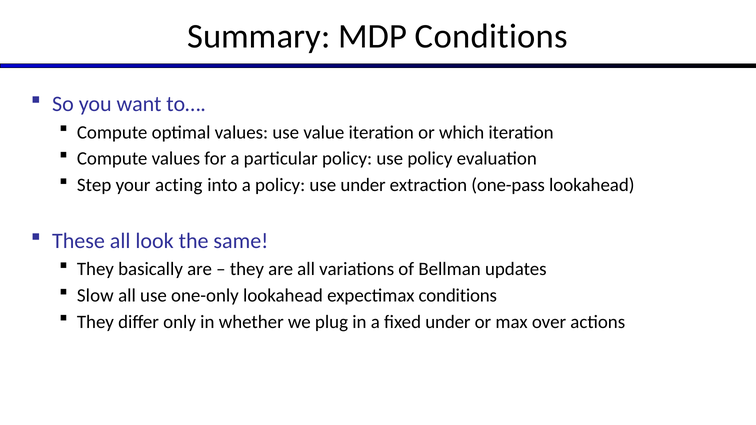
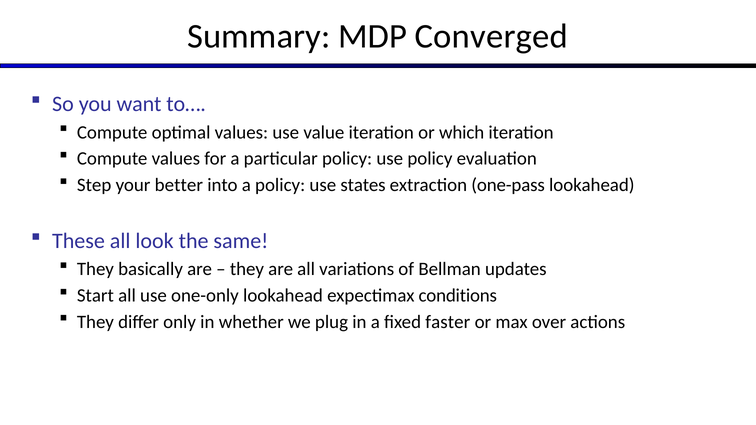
MDP Conditions: Conditions -> Converged (491, 36)
acting: acting -> better (179, 185)
use under: under -> states (363, 185)
Slow: Slow -> Start (95, 296)
fixed under: under -> faster (448, 322)
